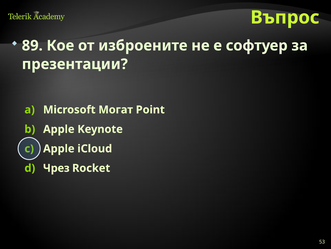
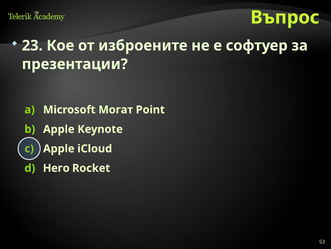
89: 89 -> 23 (32, 45)
Чрез: Чрез -> Него (56, 168)
